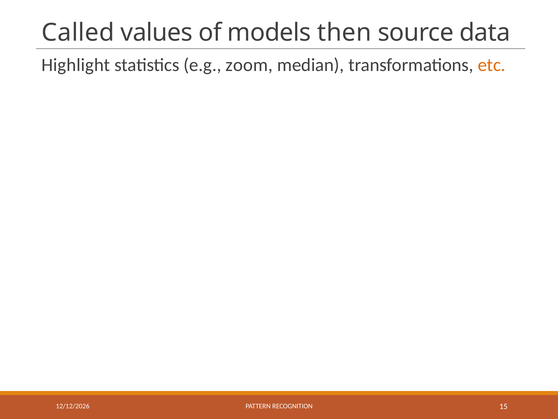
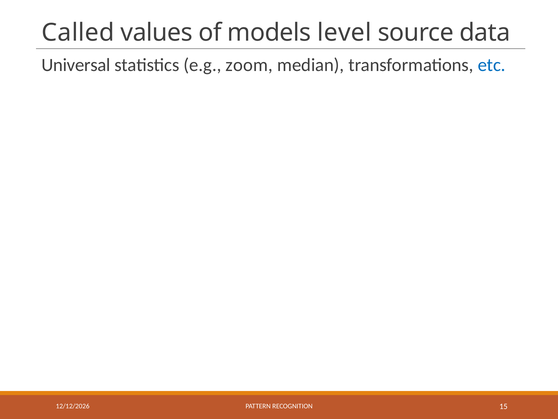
then: then -> level (344, 33)
Highlight: Highlight -> Universal (76, 65)
etc colour: orange -> blue (492, 65)
